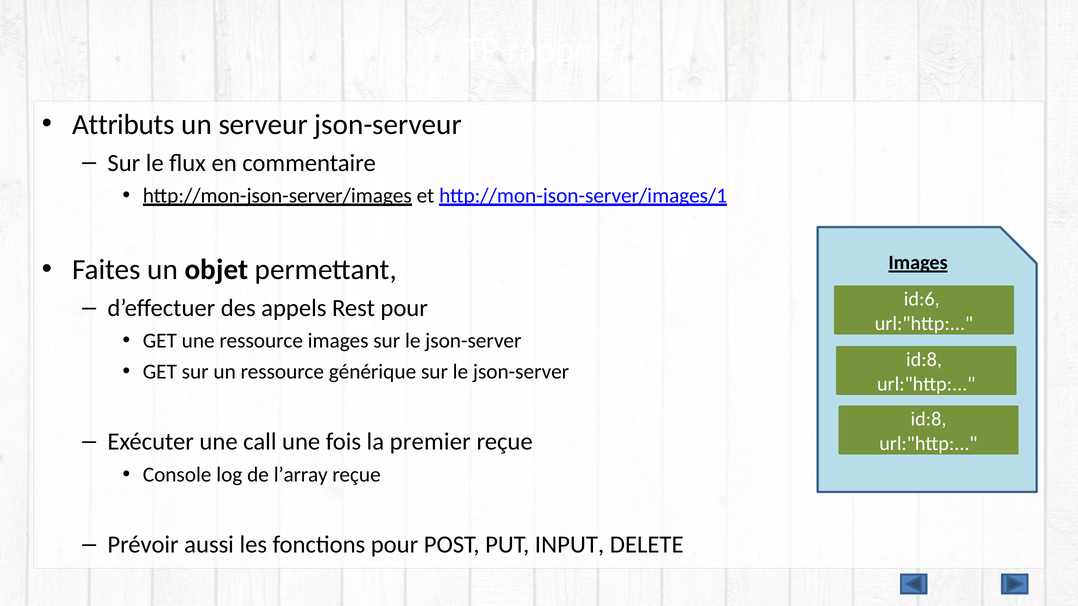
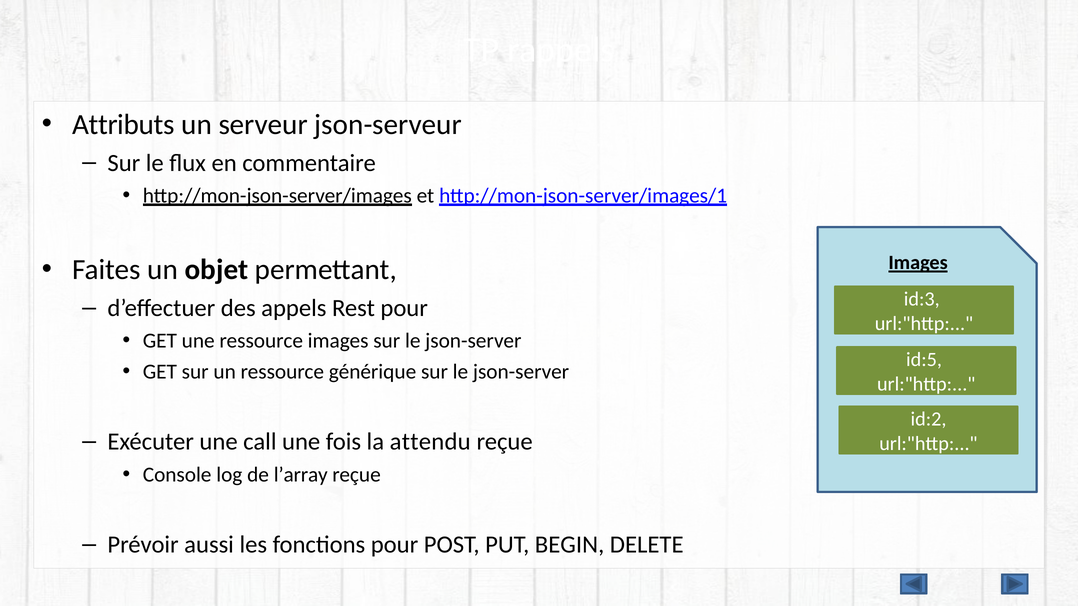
id:6: id:6 -> id:3 (922, 300)
id:8: id:8 -> id:5 (924, 360)
id:8: id:8 -> id:2 (929, 420)
premier: premier -> attendu (430, 442)
INPUT: INPUT -> BEGIN (570, 545)
